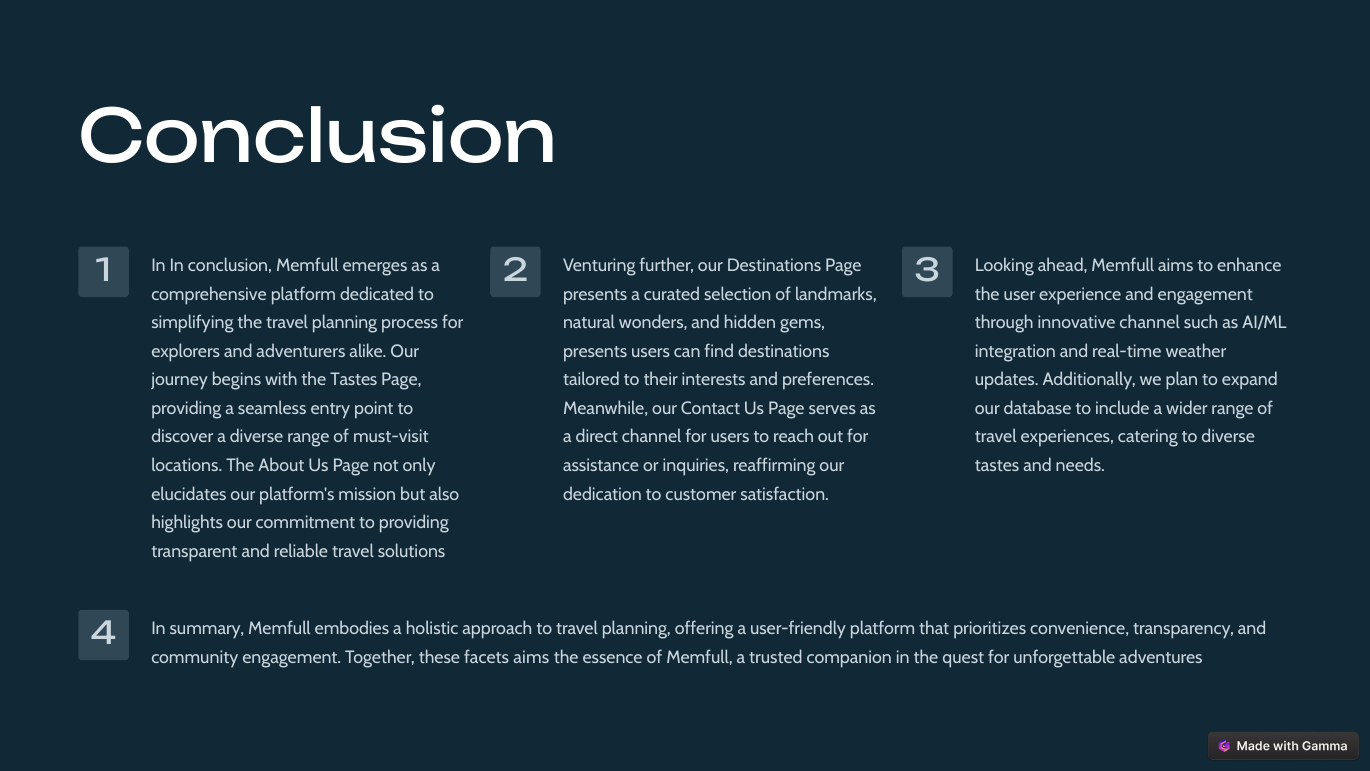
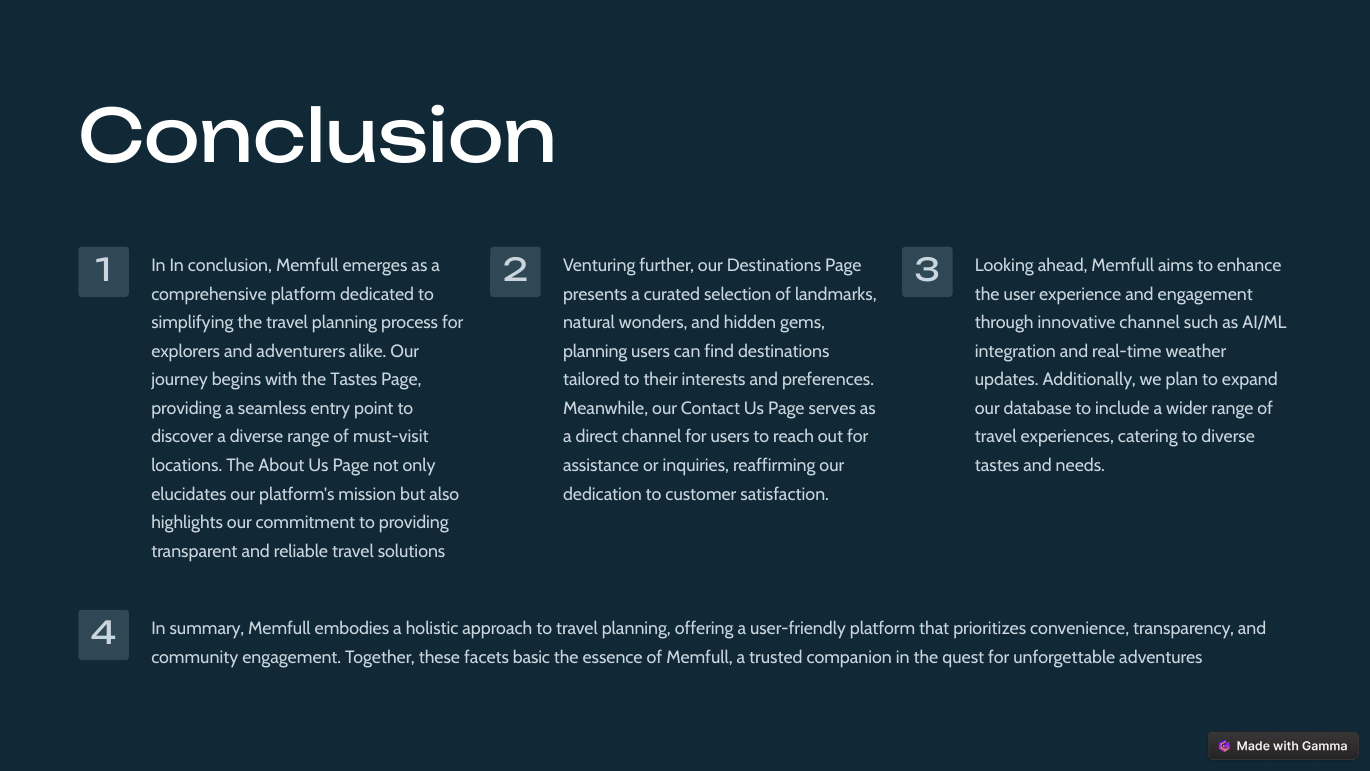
presents: presents -> planning (595, 351)
facets aims: aims -> basic (531, 657)
